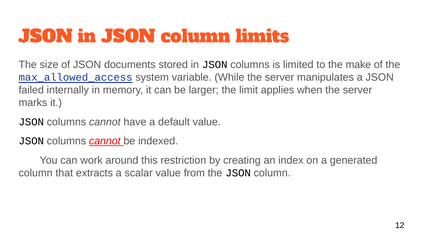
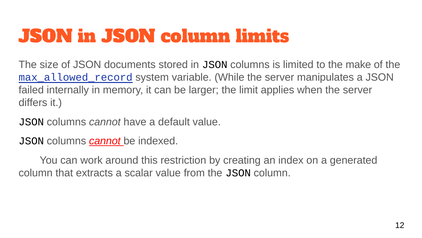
max_allowed_access: max_allowed_access -> max_allowed_record (76, 77)
marks: marks -> differs (33, 102)
